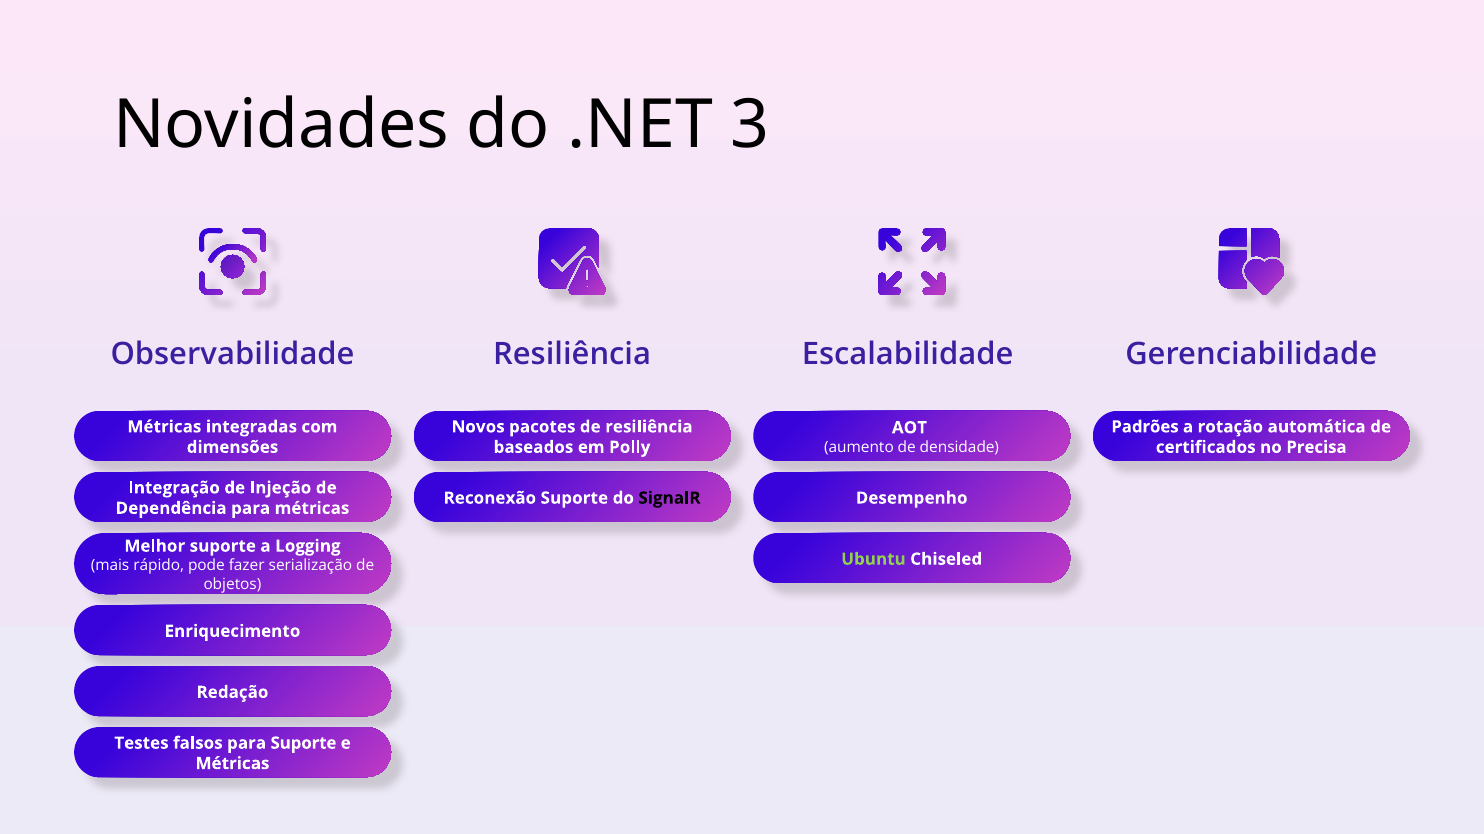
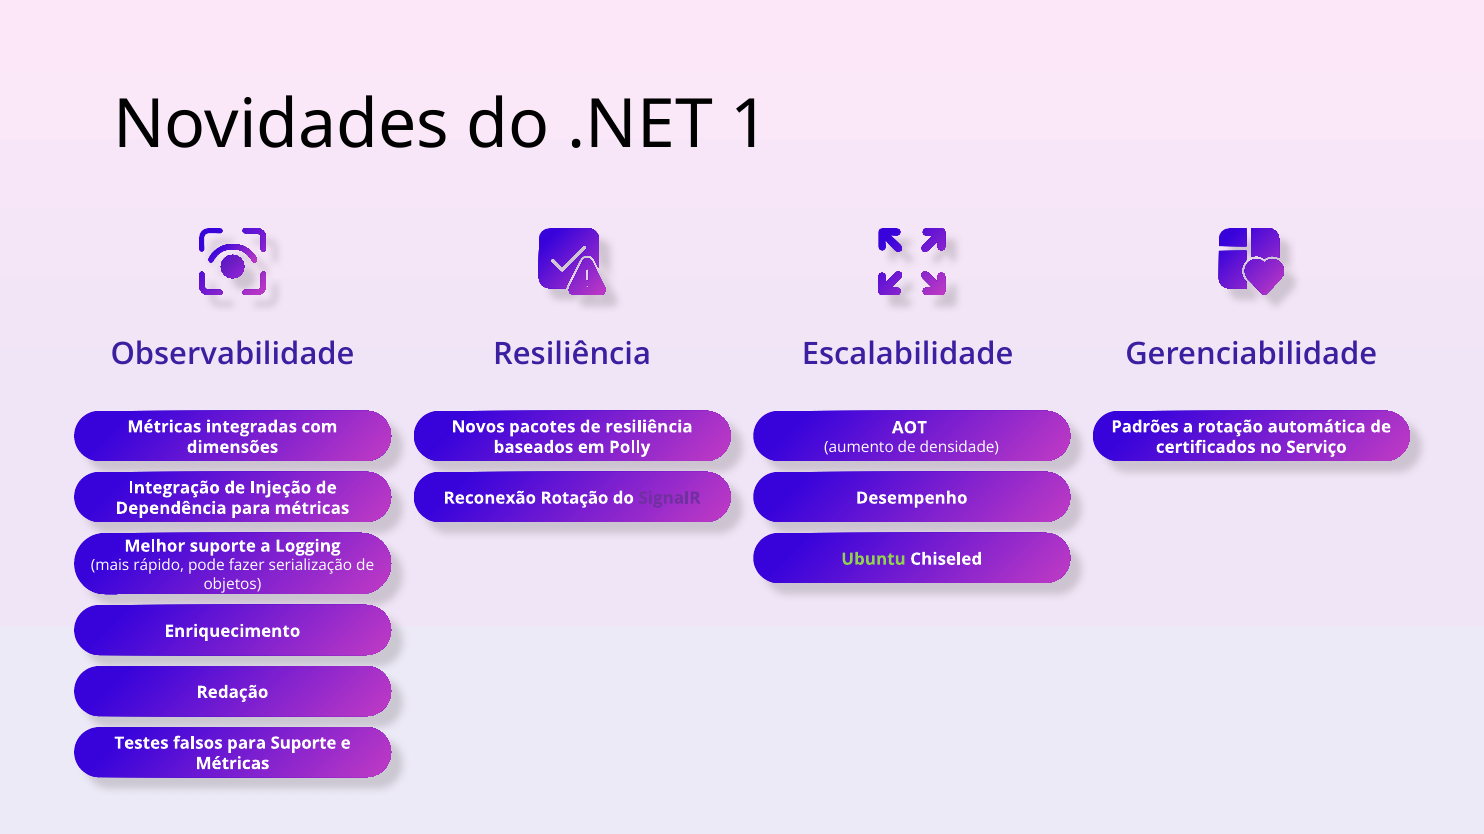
3: 3 -> 1 (750, 125)
Precisa: Precisa -> Serviço (1316, 448)
Reconexão Suporte: Suporte -> Rotação (574, 498)
SignalR colour: black -> purple (669, 498)
